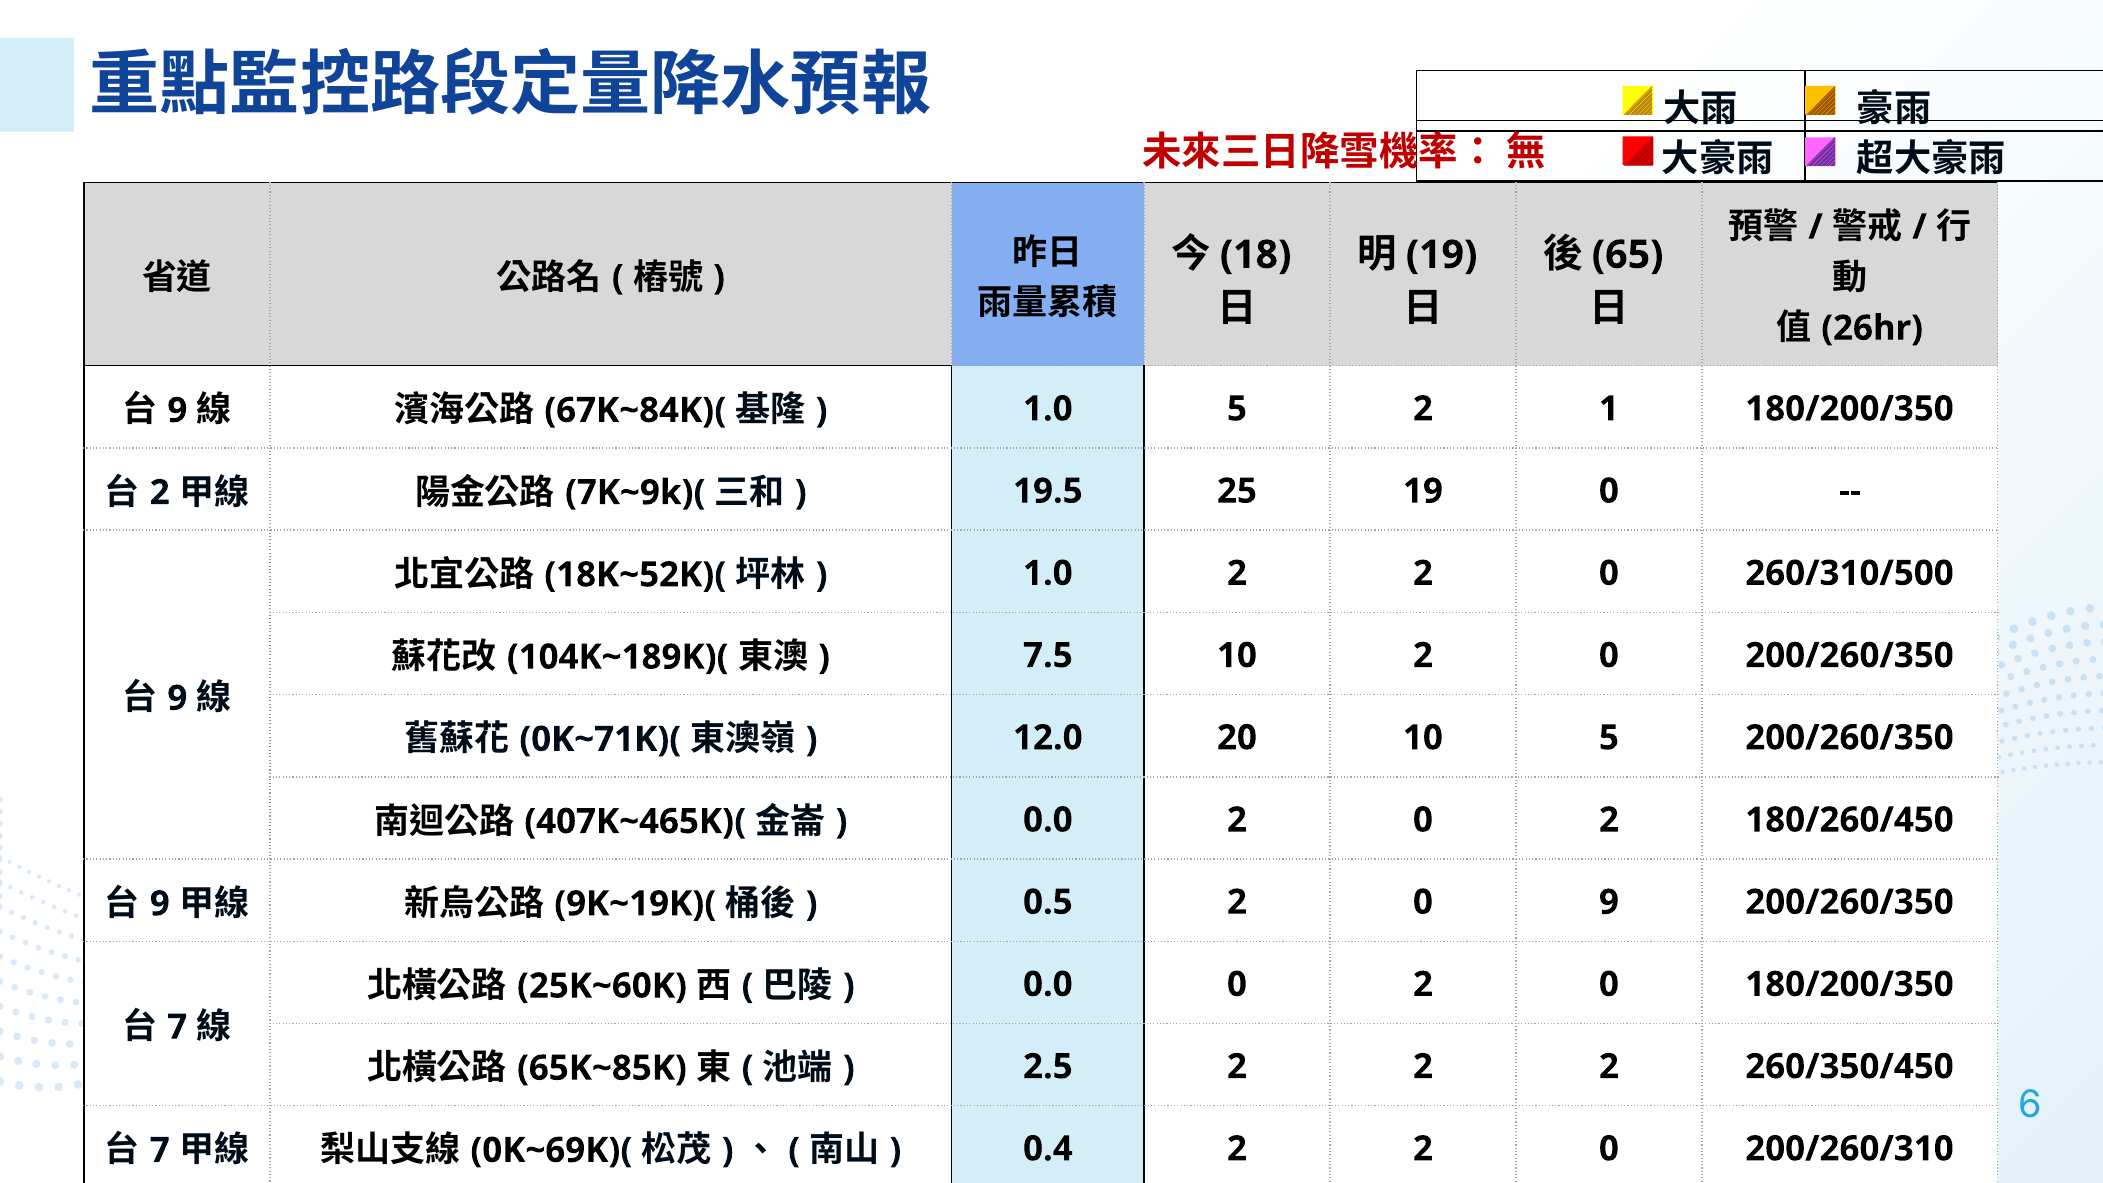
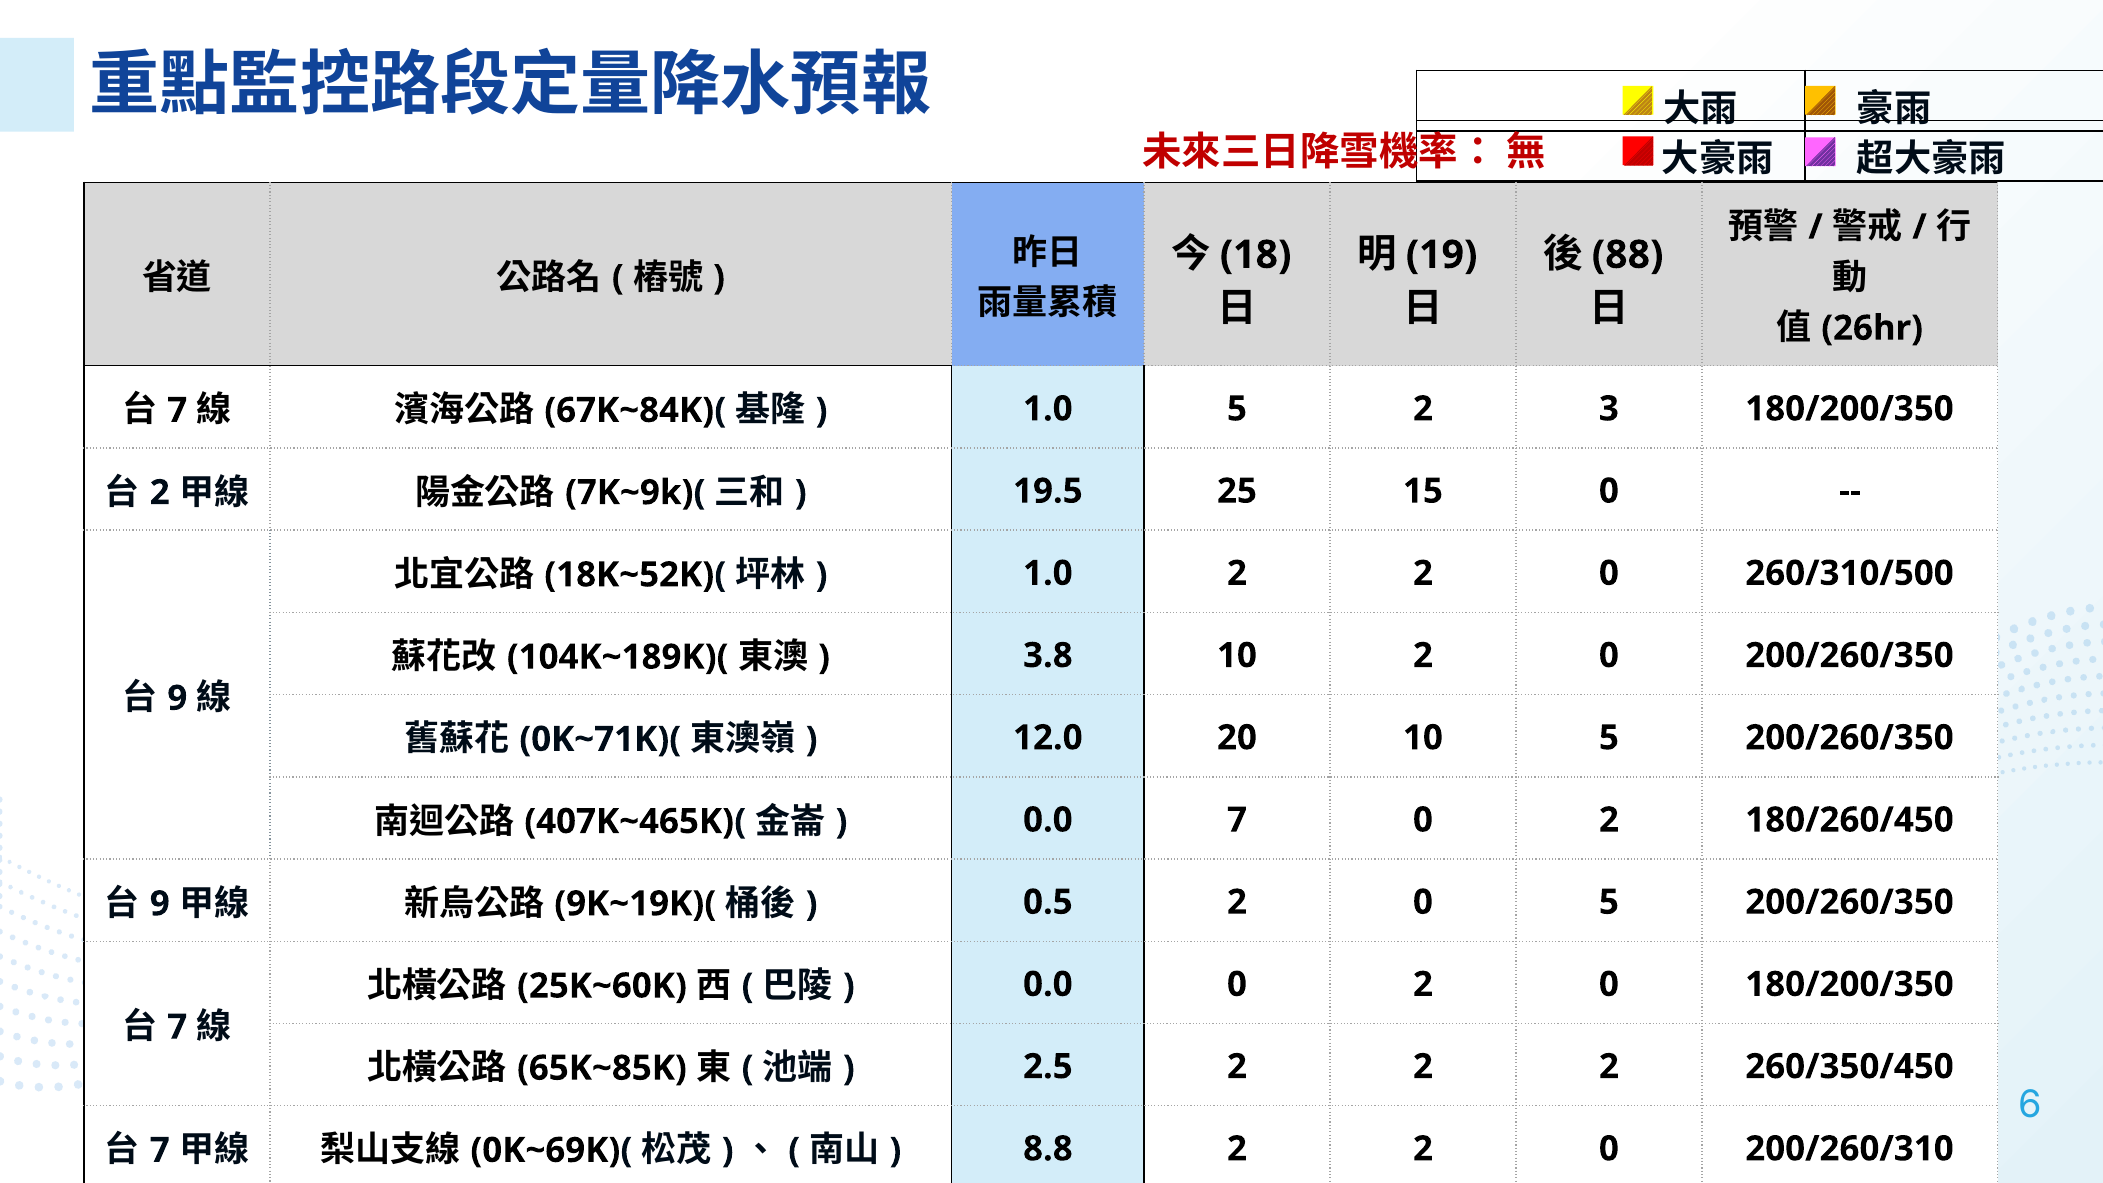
65: 65 -> 88 (1628, 255)
9: 9 -> 7 (177, 410)
1: 1 -> 3 (1609, 409)
25 19: 19 -> 15 (1423, 491)
7.5: 7.5 -> 3.8 (1048, 655)
0.0 2: 2 -> 7 (1237, 820)
0 9: 9 -> 5 (1609, 902)
0.4: 0.4 -> 8.8 (1048, 1149)
